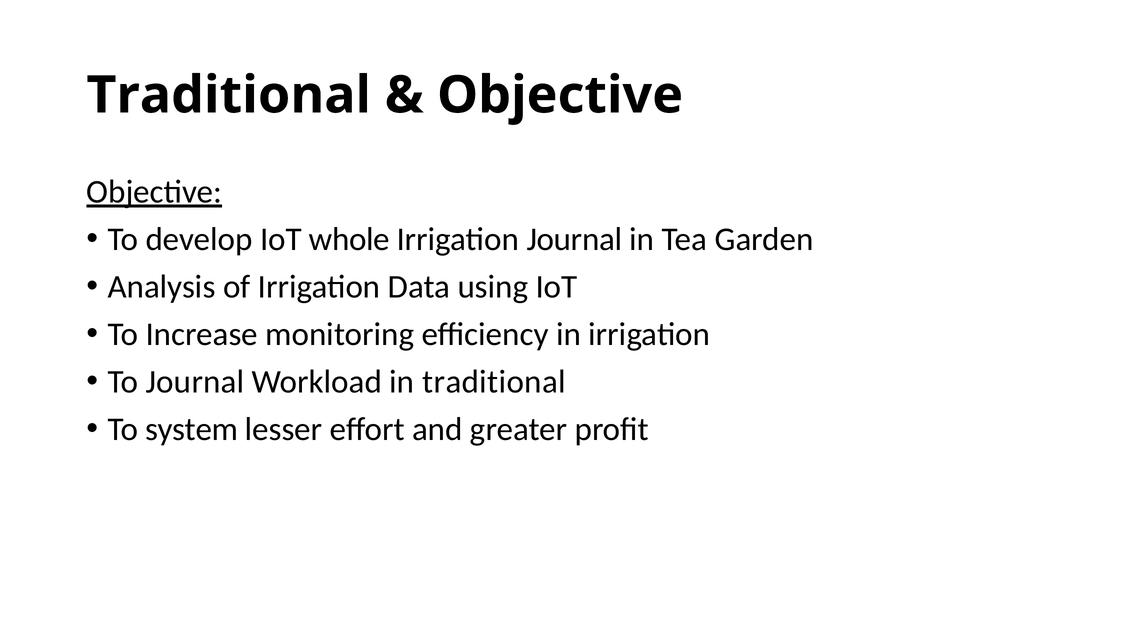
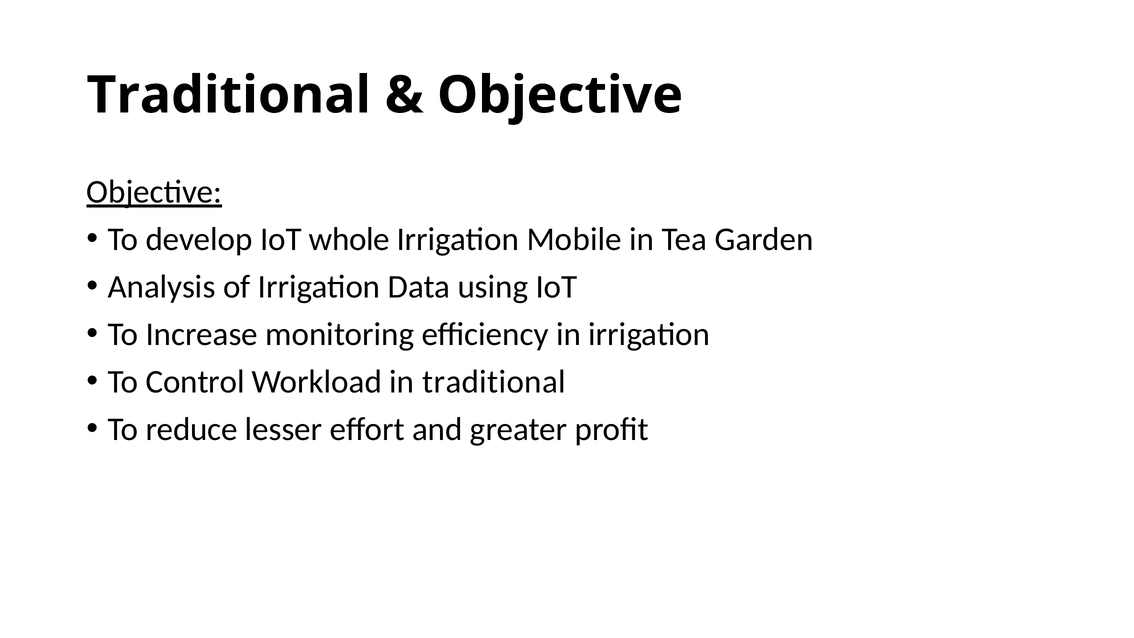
Irrigation Journal: Journal -> Mobile (574, 239)
To Journal: Journal -> Control (195, 382)
system: system -> reduce (192, 429)
